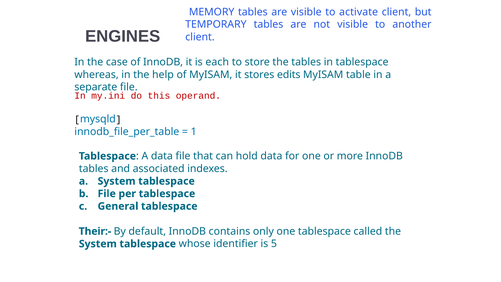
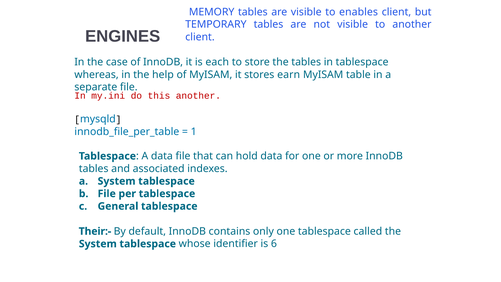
activate: activate -> enables (359, 12)
edits: edits -> earn (289, 75)
this operand: operand -> another (198, 96)
5: 5 -> 6 (274, 244)
